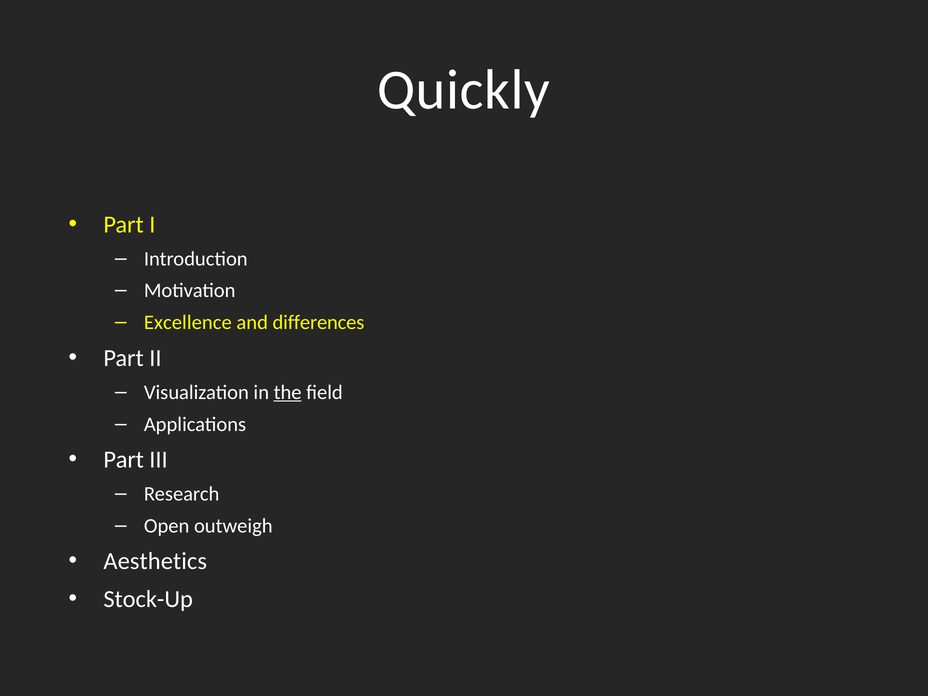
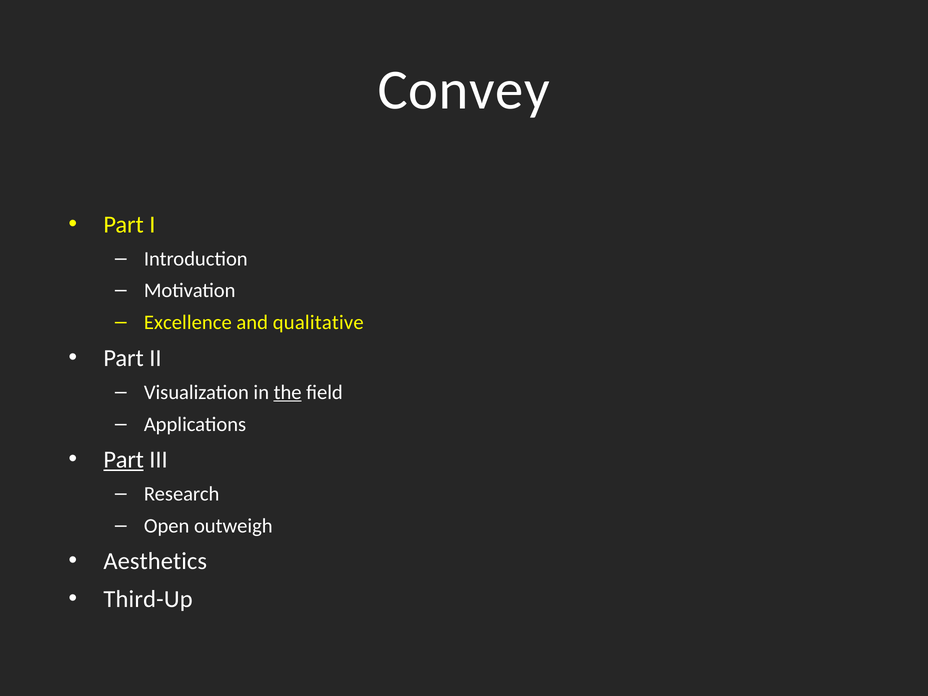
Quickly: Quickly -> Convey (464, 90)
differences: differences -> qualitative (318, 323)
Part underline: none -> present (124, 460)
Stock-Up: Stock-Up -> Third-Up (148, 599)
